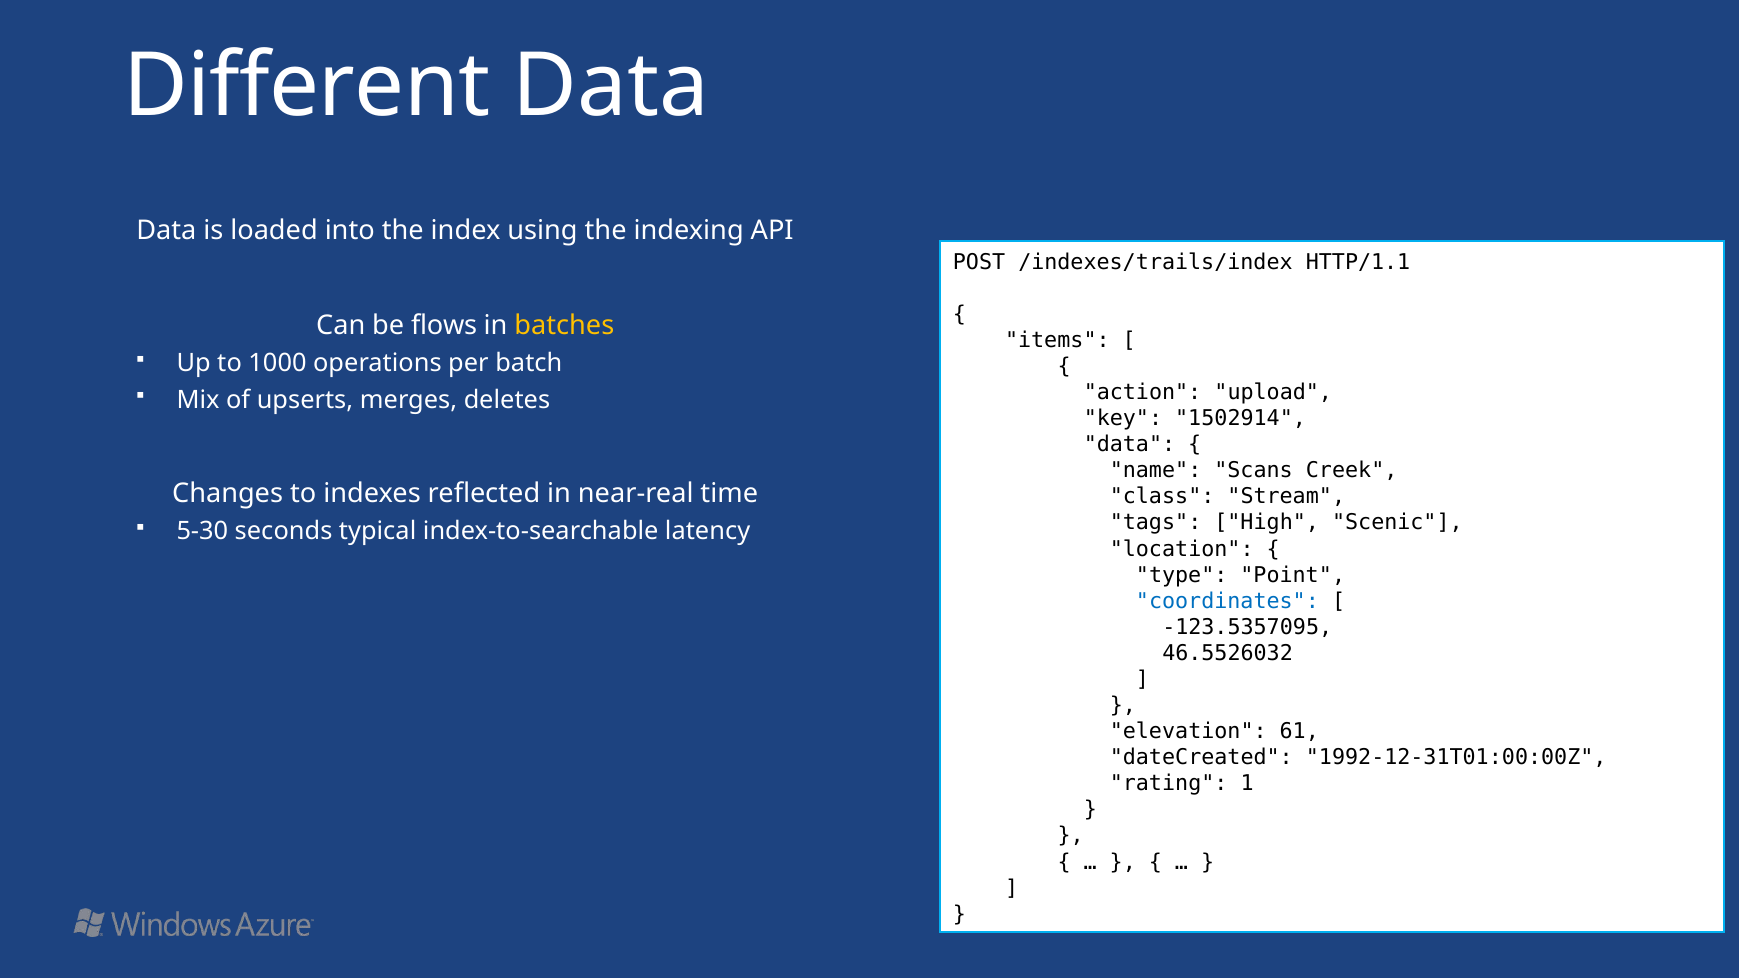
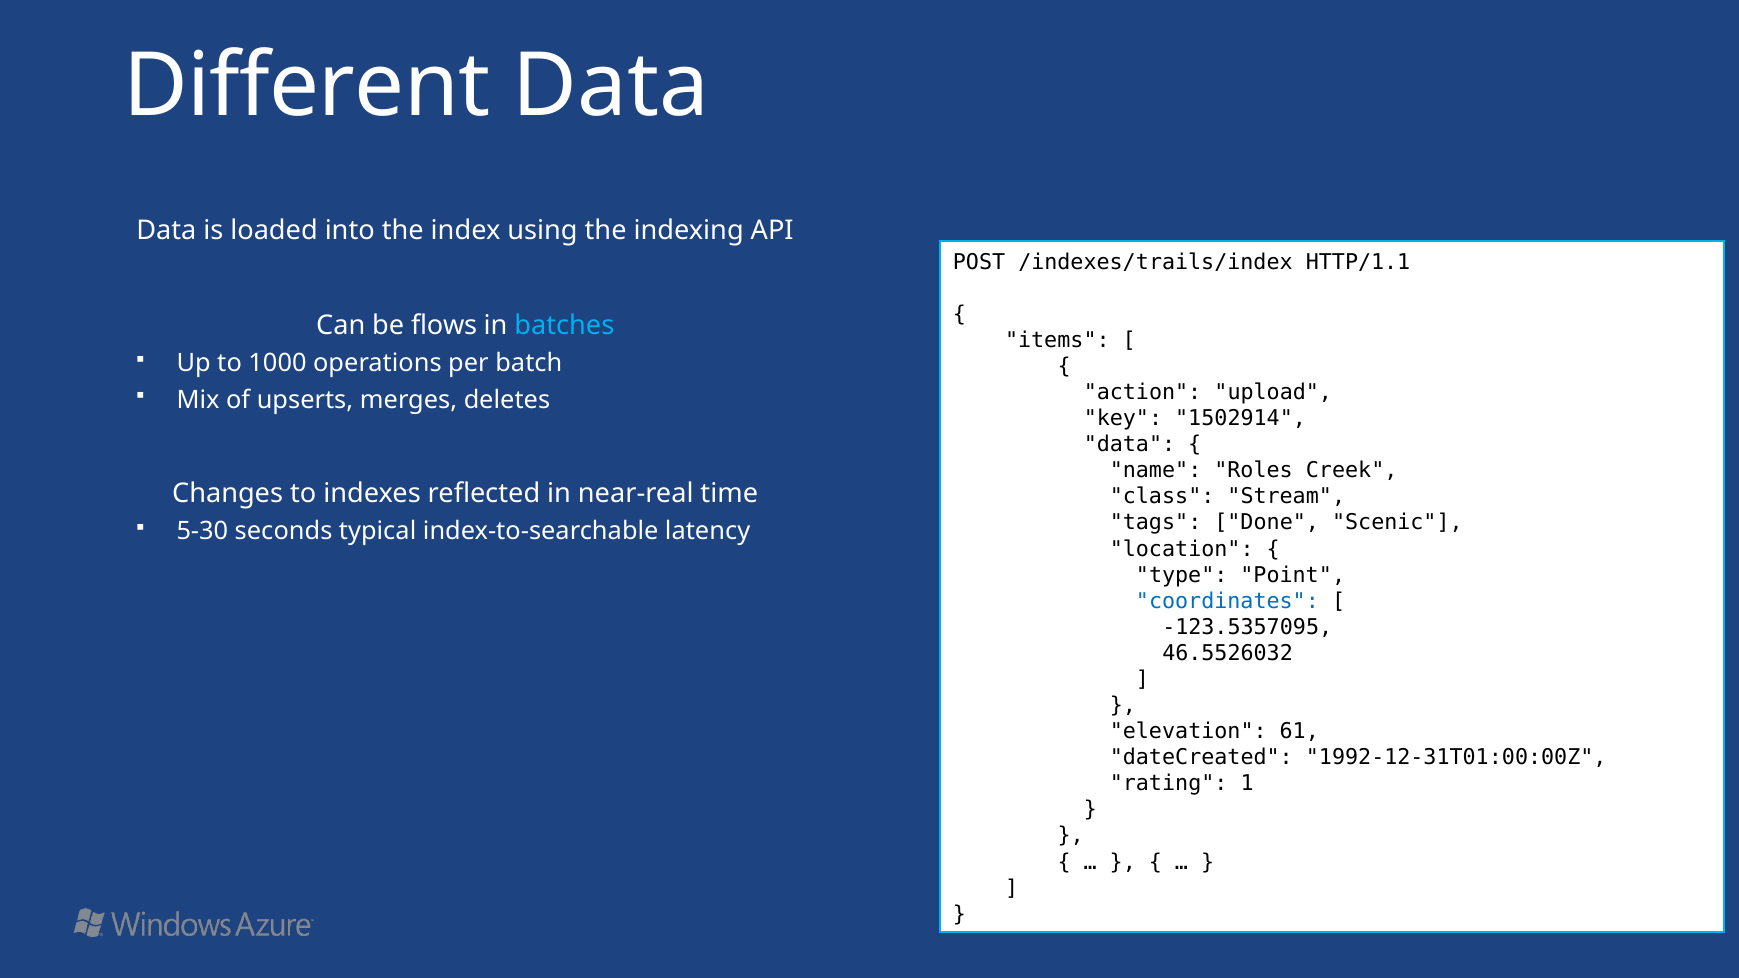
batches colour: yellow -> light blue (564, 326)
Scans: Scans -> Roles (1254, 471)
High: High -> Done (1267, 523)
